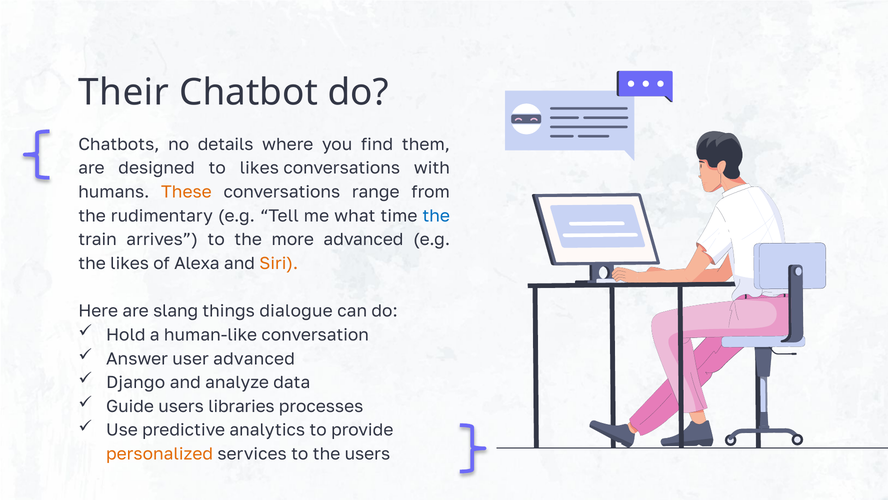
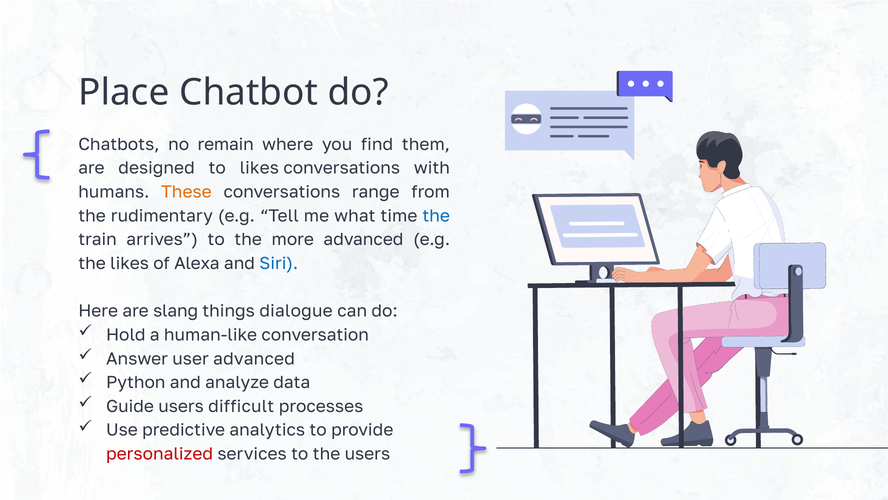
Their: Their -> Place (124, 92)
details: details -> remain (226, 144)
Siri colour: orange -> blue (279, 263)
Django: Django -> Python (136, 382)
libraries: libraries -> difficult (241, 406)
personalized colour: orange -> red (160, 454)
